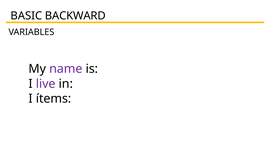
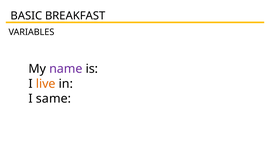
BACKWARD: BACKWARD -> BREAKFAST (75, 16)
live colour: purple -> orange (46, 84)
ítems: ítems -> same (54, 99)
